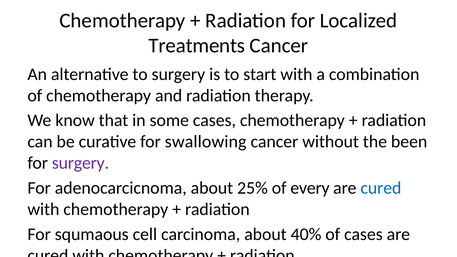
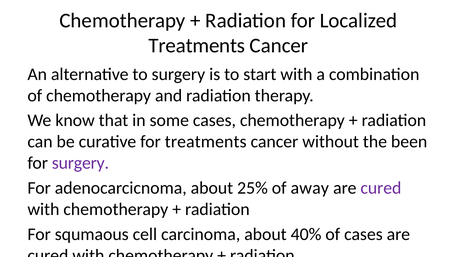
for swallowing: swallowing -> treatments (206, 142)
every: every -> away (310, 188)
cured colour: blue -> purple (381, 188)
